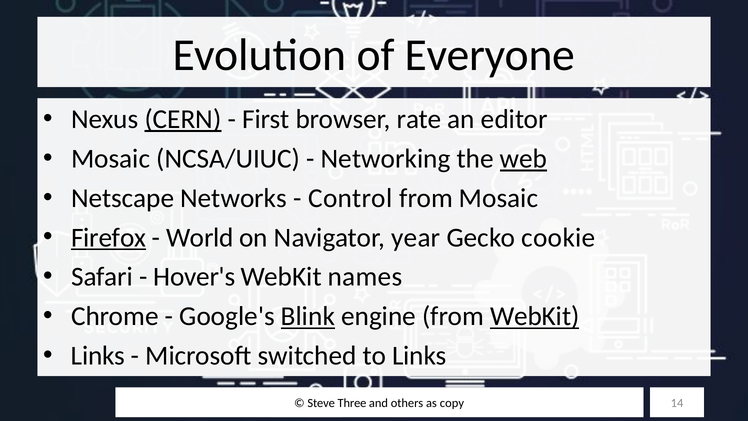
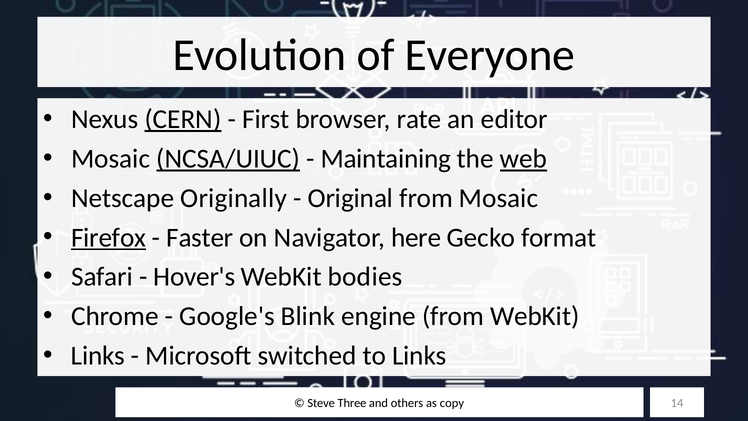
NCSA/UIUC underline: none -> present (228, 159)
Networking: Networking -> Maintaining (386, 159)
Networks: Networks -> Originally (234, 198)
Control: Control -> Original (350, 198)
World: World -> Faster (200, 237)
year: year -> here (416, 237)
cookie: cookie -> format (559, 237)
names: names -> bodies (365, 277)
Blink underline: present -> none (308, 316)
WebKit underline: present -> none (535, 316)
